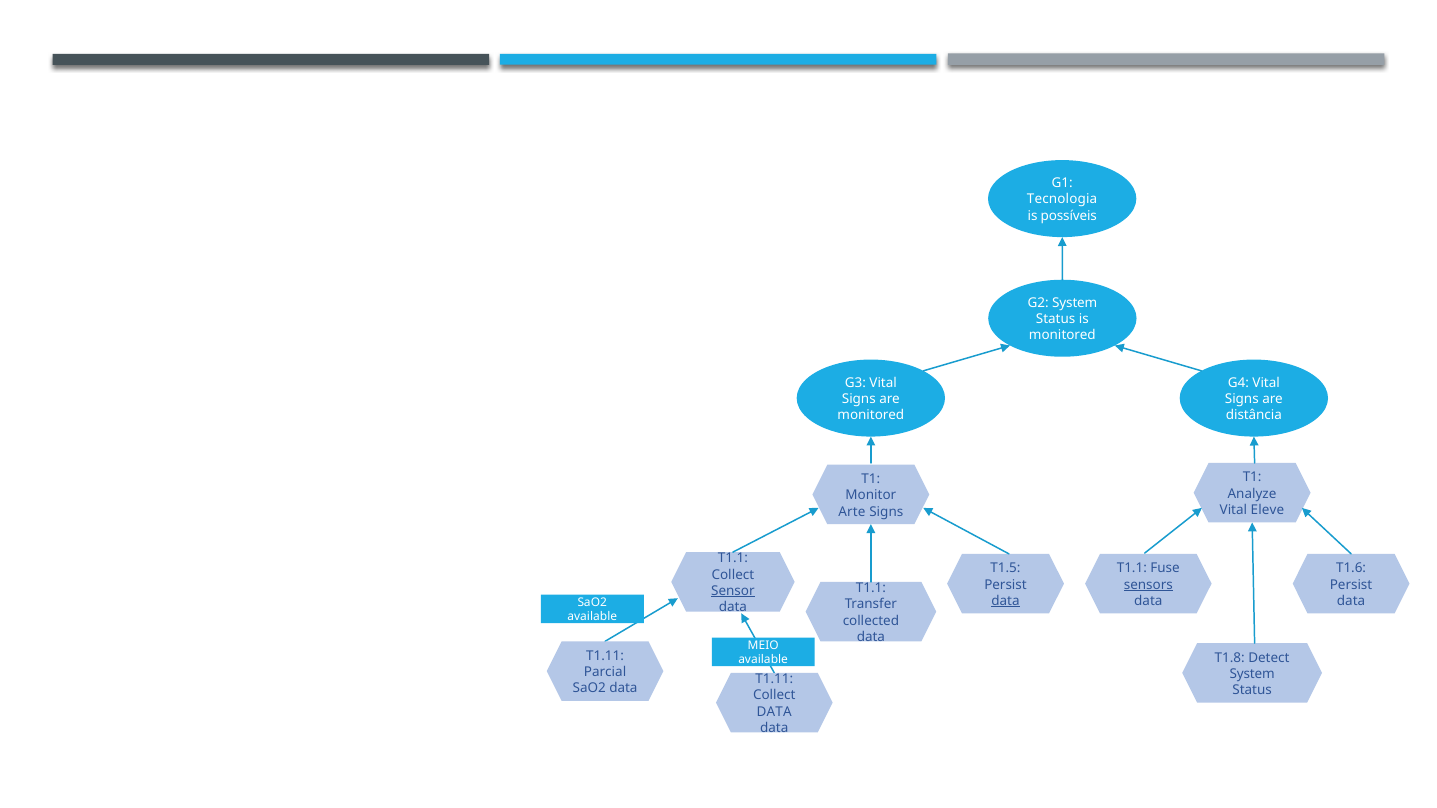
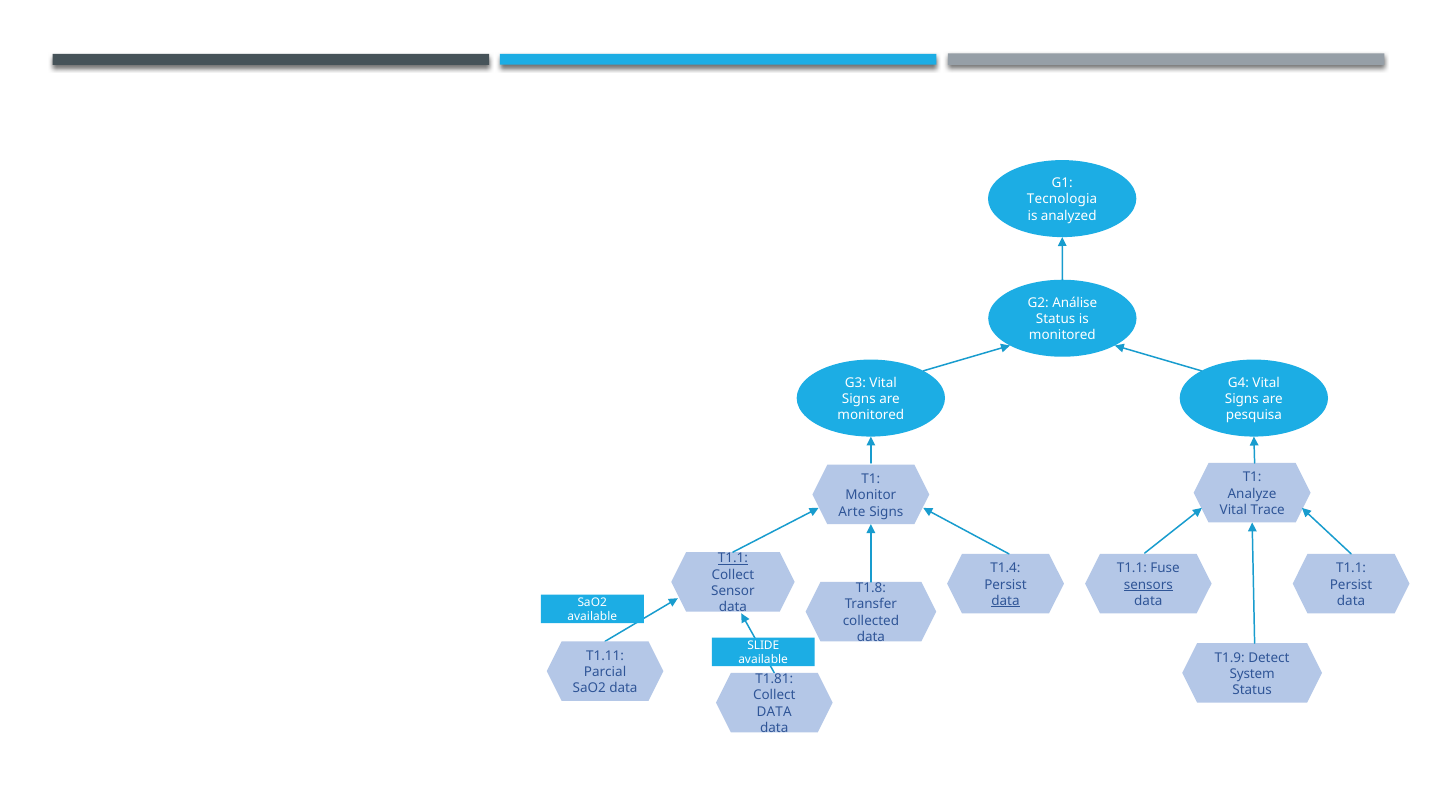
possíveis: possíveis -> analyzed (1069, 216)
G2 System: System -> Análise (1075, 303)
distância: distância -> pesquisa (1254, 415)
Eleve: Eleve -> Trace (1268, 510)
T1.1 underline: none -> present (733, 559)
T1.5: T1.5 -> T1.4 (1005, 569)
T1.6: T1.6 -> T1.1 (1351, 569)
T1.1: T1.1 -> T1.8 (871, 588)
Sensor underline: present -> none (733, 591)
MEIO: MEIO -> SLIDE (763, 646)
T1.8: T1.8 -> T1.9 (1230, 658)
T1.11: T1.11 -> T1.81 (774, 679)
